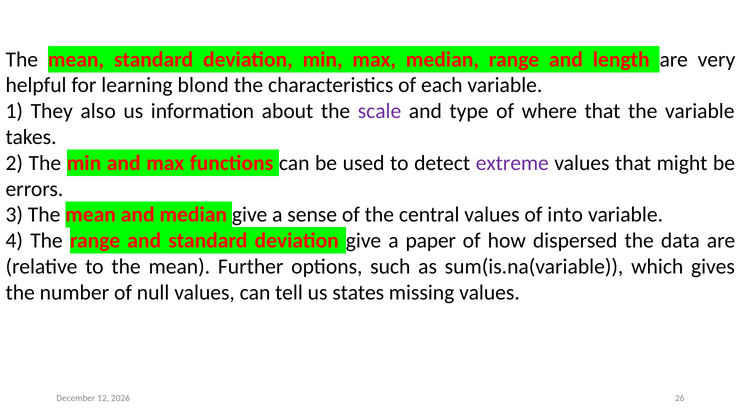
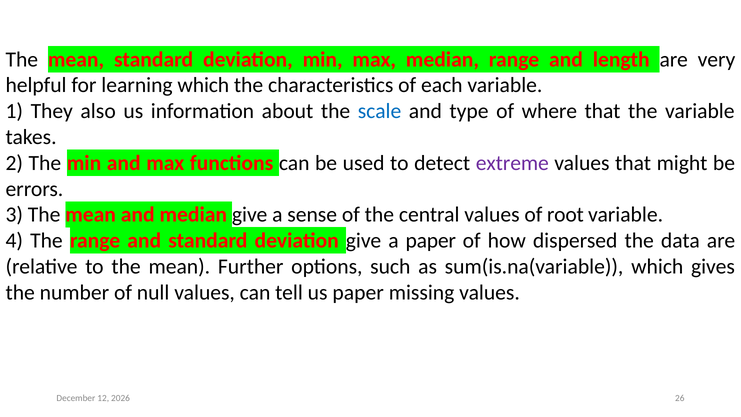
learning blond: blond -> which (203, 85)
scale colour: purple -> blue (380, 111)
into: into -> root (565, 215)
us states: states -> paper (358, 292)
